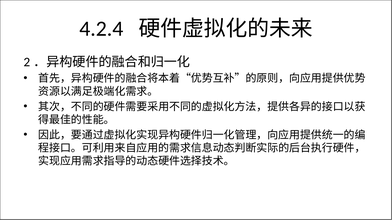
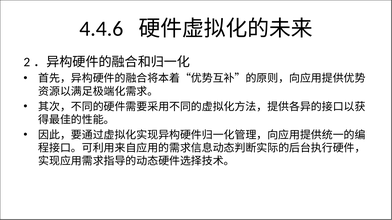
4.2.4: 4.2.4 -> 4.4.6 (101, 29)
